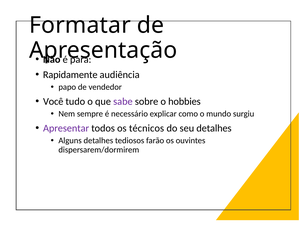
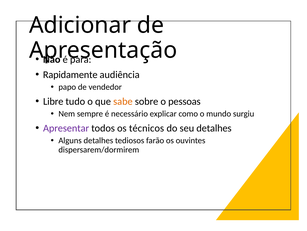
Formatar: Formatar -> Adicionar (80, 25)
Você: Você -> Libre (53, 101)
sabe colour: purple -> orange (123, 101)
hobbies: hobbies -> pessoas (184, 101)
